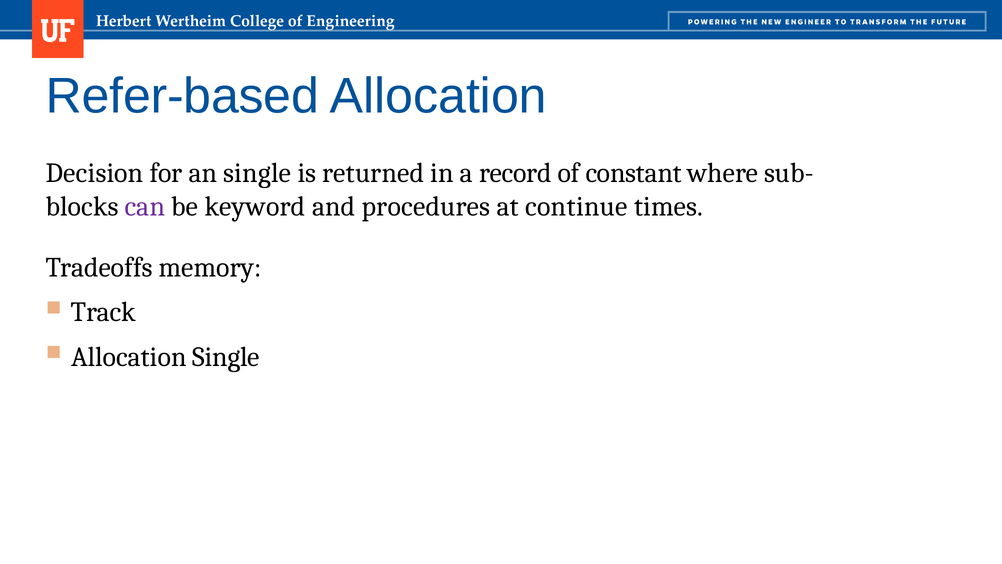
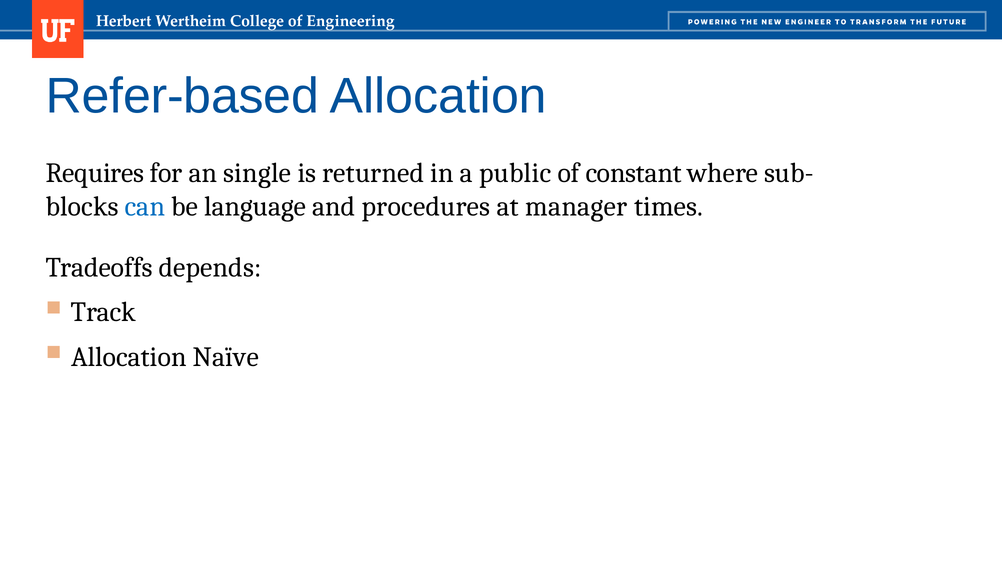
Decision: Decision -> Requires (95, 173)
record: record -> public (515, 173)
can colour: purple -> blue (145, 206)
keyword: keyword -> language (255, 206)
continue: continue -> manager (576, 206)
memory: memory -> depends (210, 268)
Allocation Single: Single -> Naïve (226, 357)
